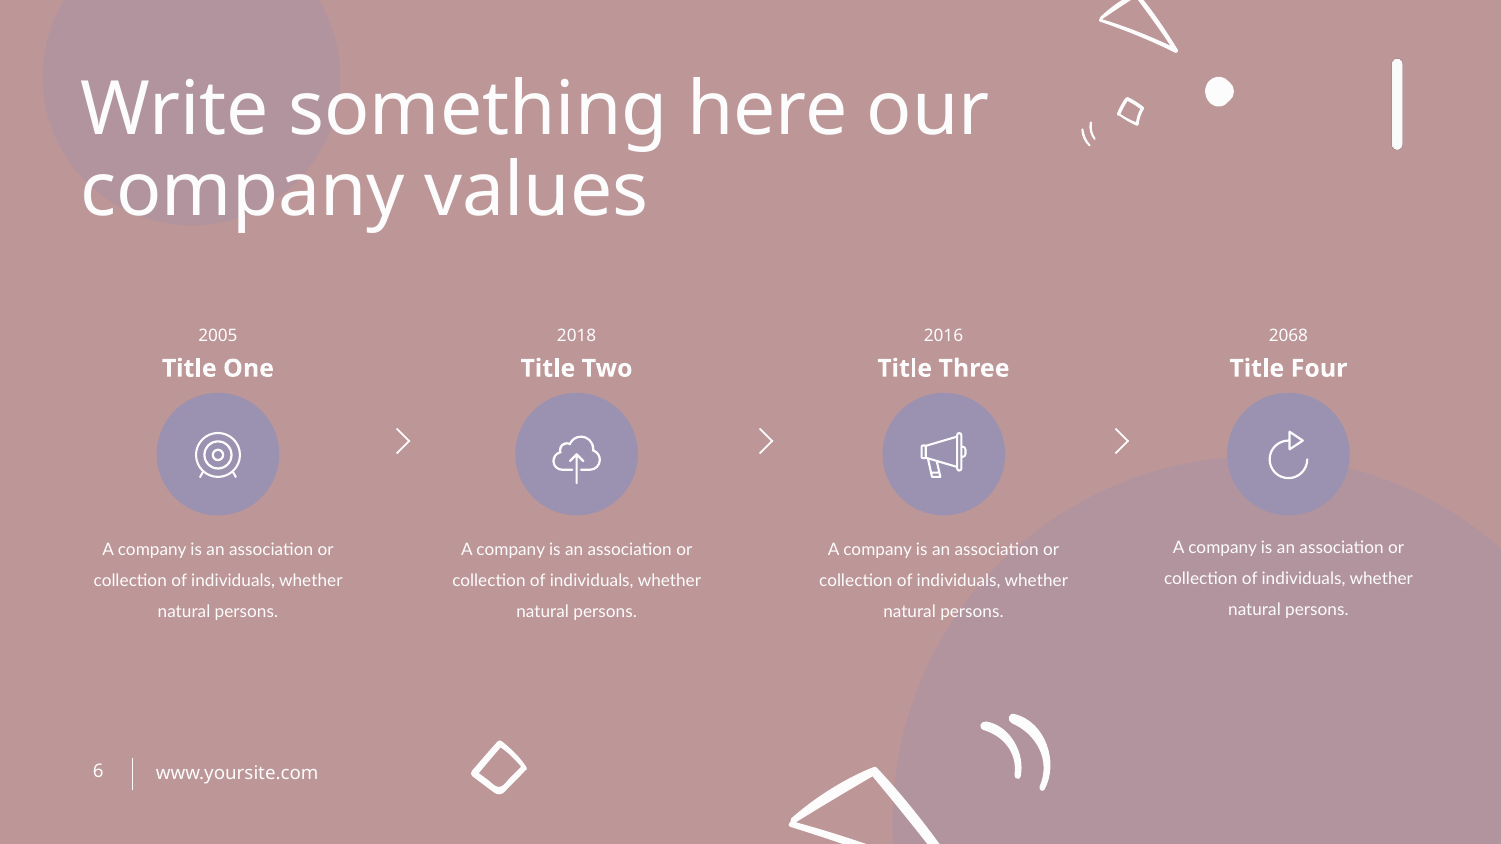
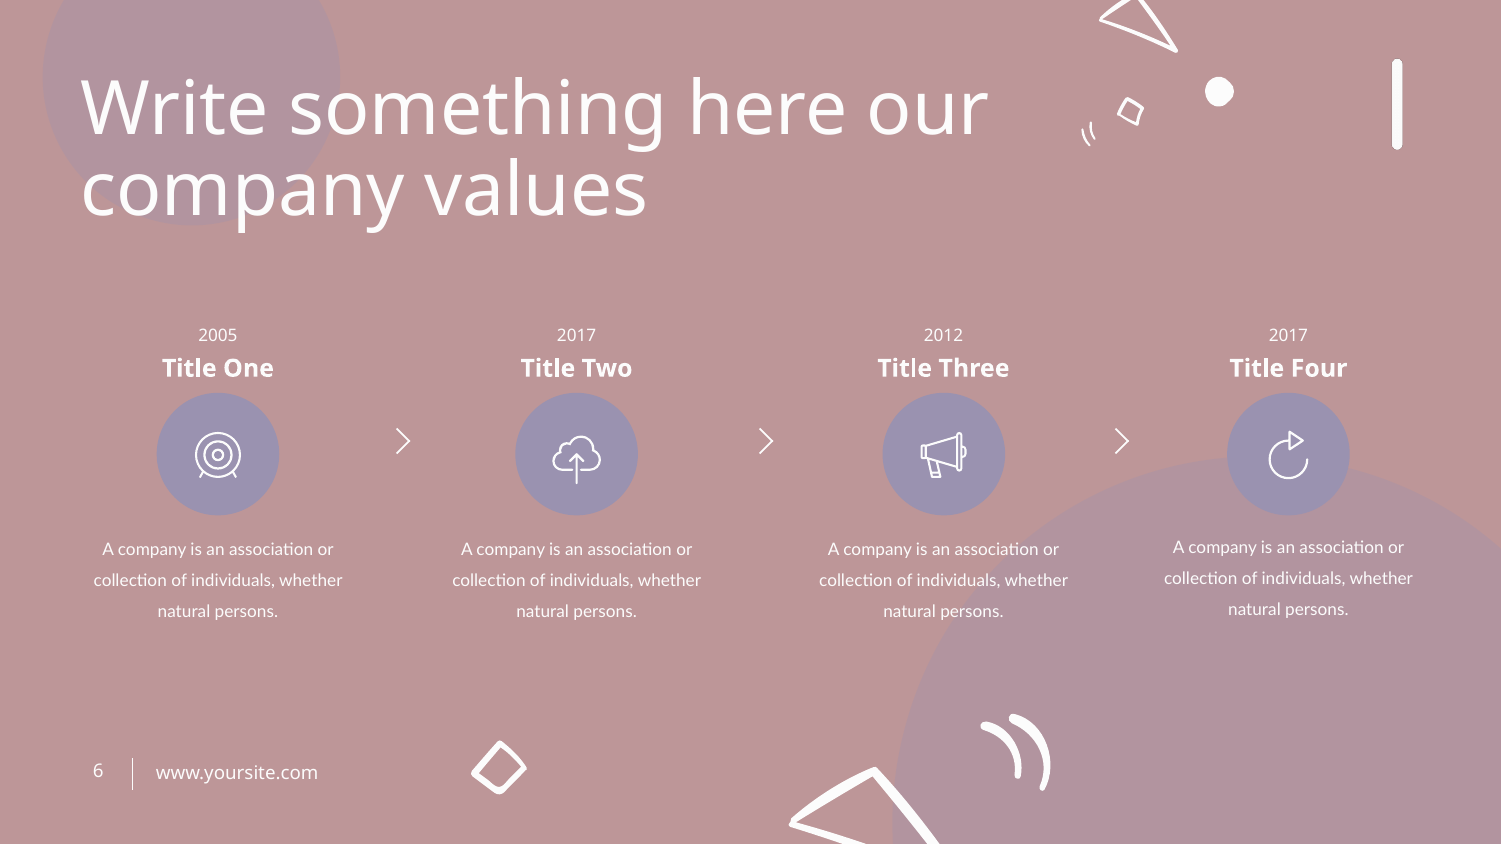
2018: 2018 -> 2017 (577, 336)
2016: 2016 -> 2012 (943, 336)
2068: 2068 -> 2017 (1288, 336)
